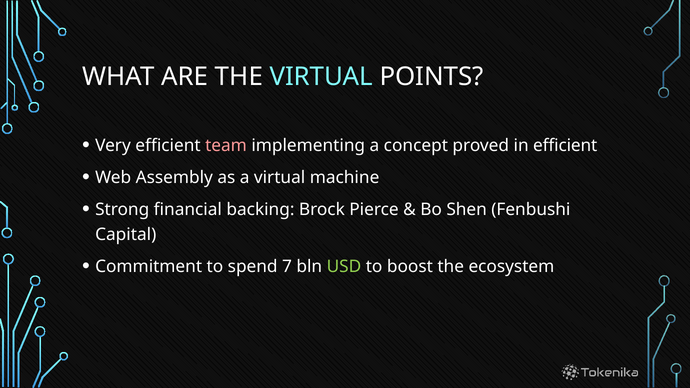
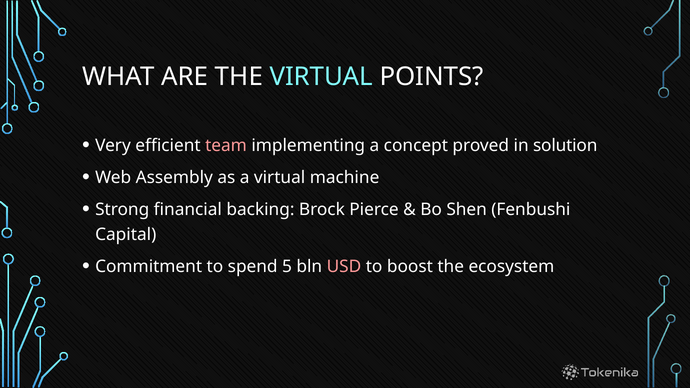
in efficient: efficient -> solution (565, 146)
7: 7 -> 5 (287, 267)
USD colour: light green -> pink (344, 267)
